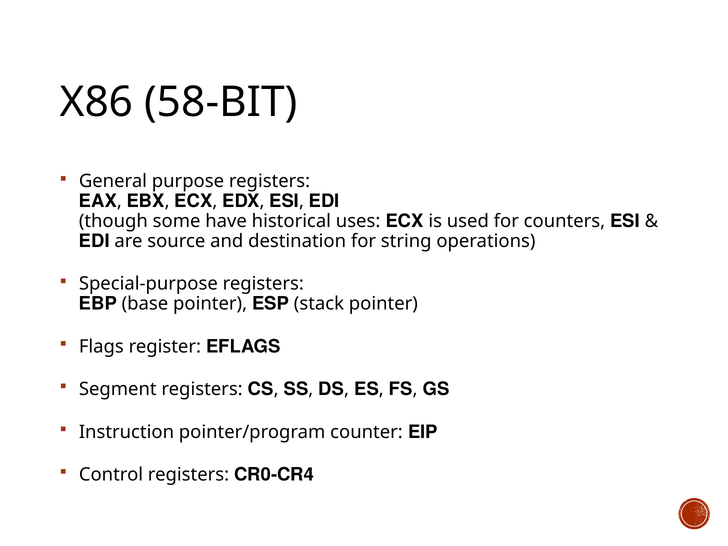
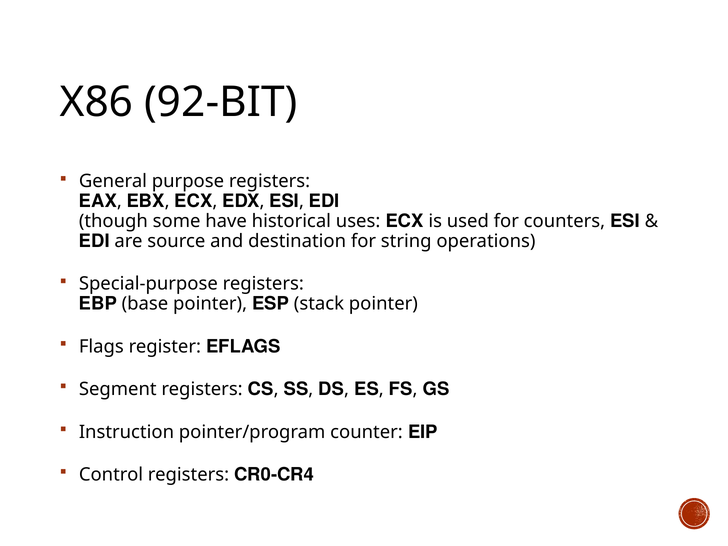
58-BIT: 58-BIT -> 92-BIT (221, 102)
